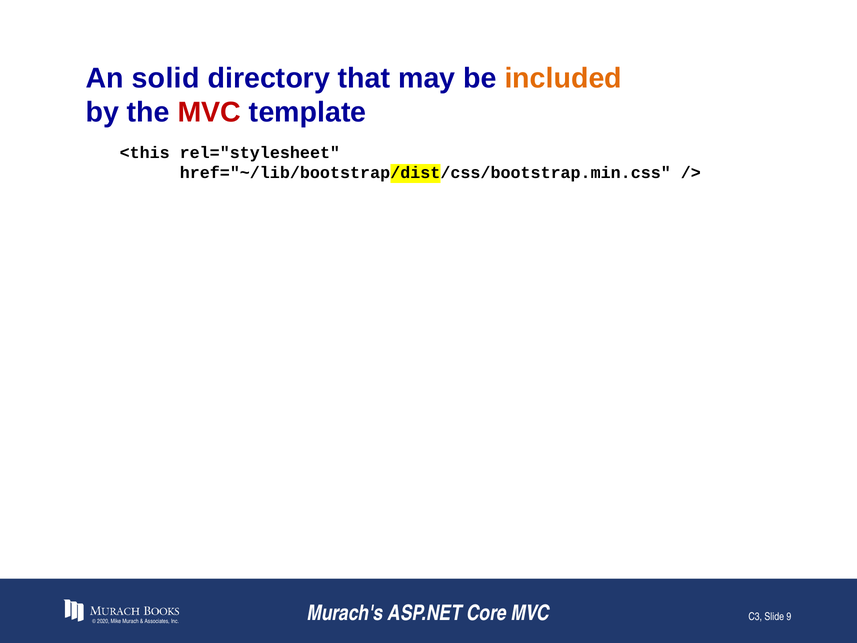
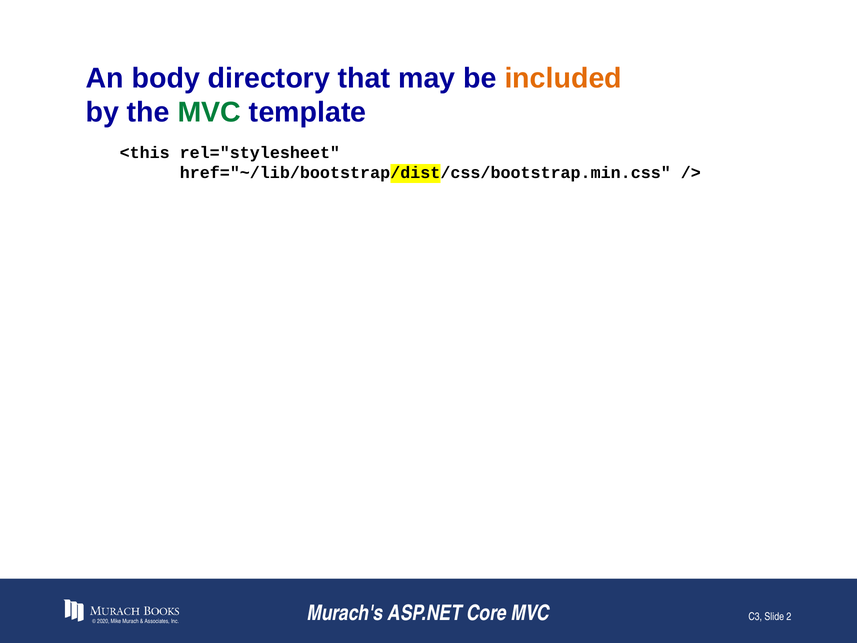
solid: solid -> body (166, 78)
MVC colour: red -> green (209, 112)
9: 9 -> 2 (789, 617)
